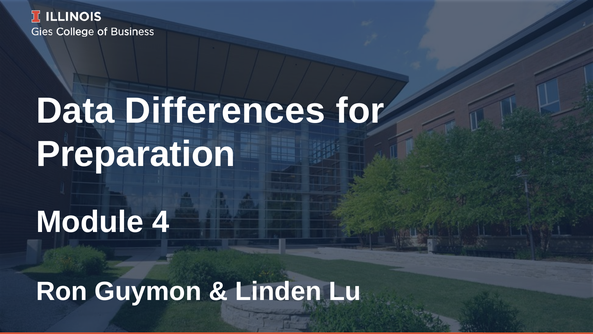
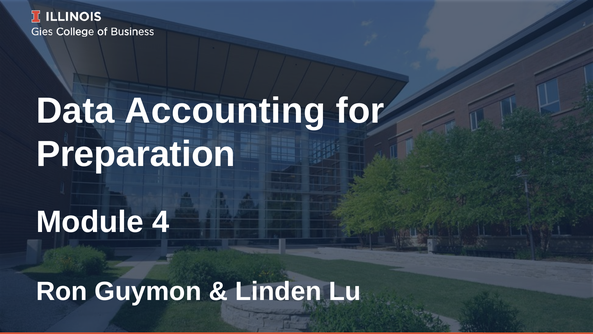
Differences: Differences -> Accounting (225, 111)
